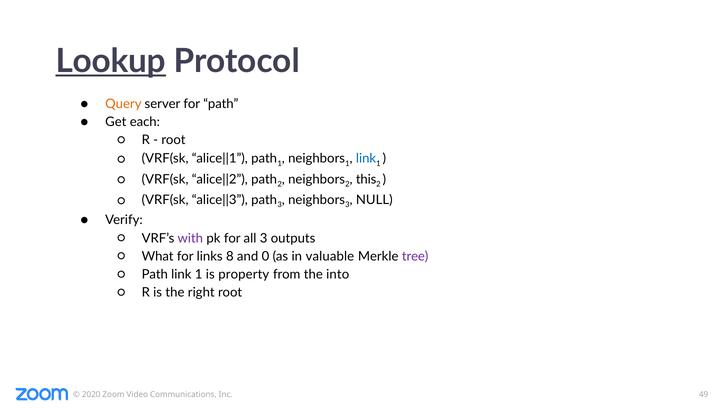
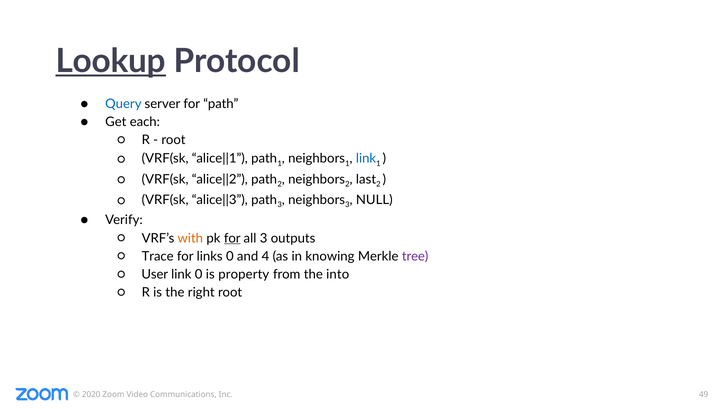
Query colour: orange -> blue (123, 104)
this: this -> last (366, 179)
with colour: purple -> orange (190, 238)
for underline: none -> present (232, 238)
What: What -> Trace (158, 257)
links 8: 8 -> 0 (230, 257)
0: 0 -> 4 (265, 257)
valuable: valuable -> knowing (330, 257)
Path: Path -> User (155, 275)
1: 1 -> 0 (199, 275)
